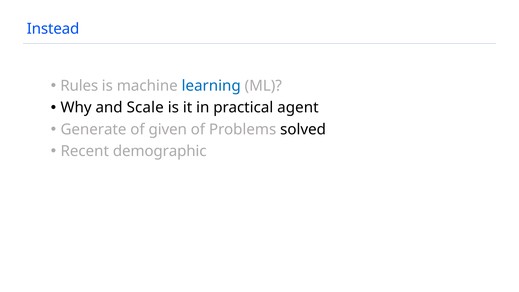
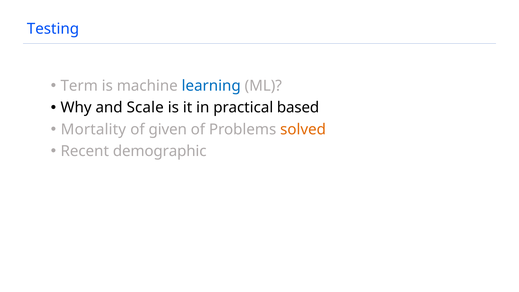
Instead: Instead -> Testing (53, 29)
Rules: Rules -> Term (79, 86)
agent: agent -> based (298, 108)
Generate: Generate -> Mortality (93, 129)
solved colour: black -> orange (303, 129)
